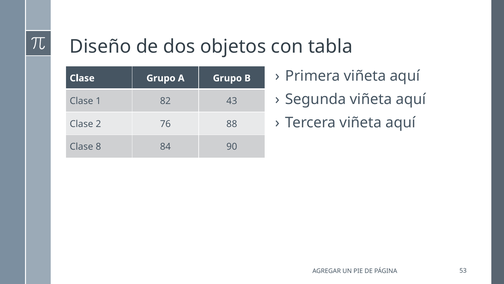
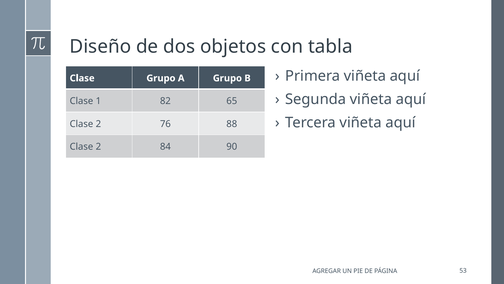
43: 43 -> 65 (232, 101)
8: 8 -> 2 (98, 147)
